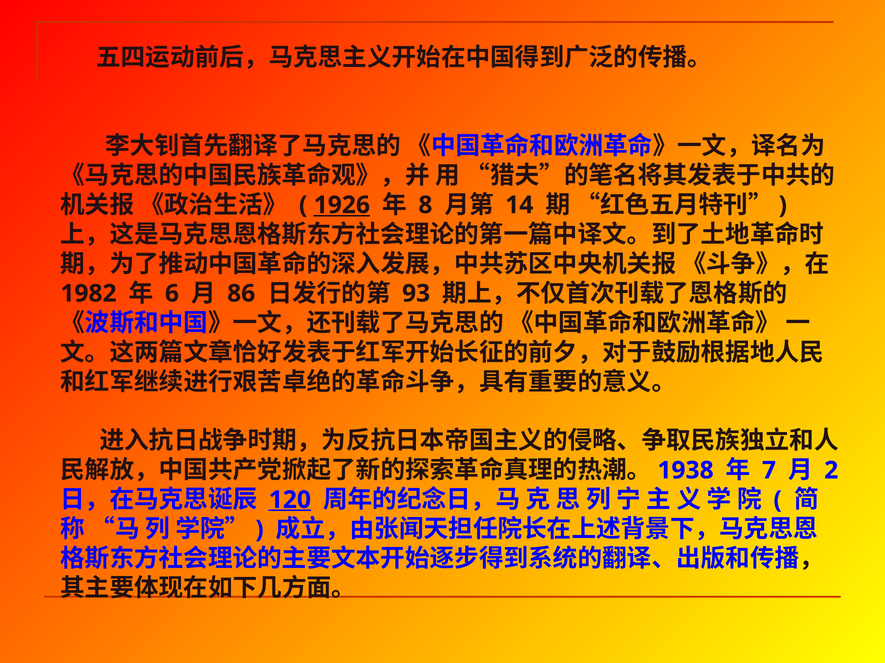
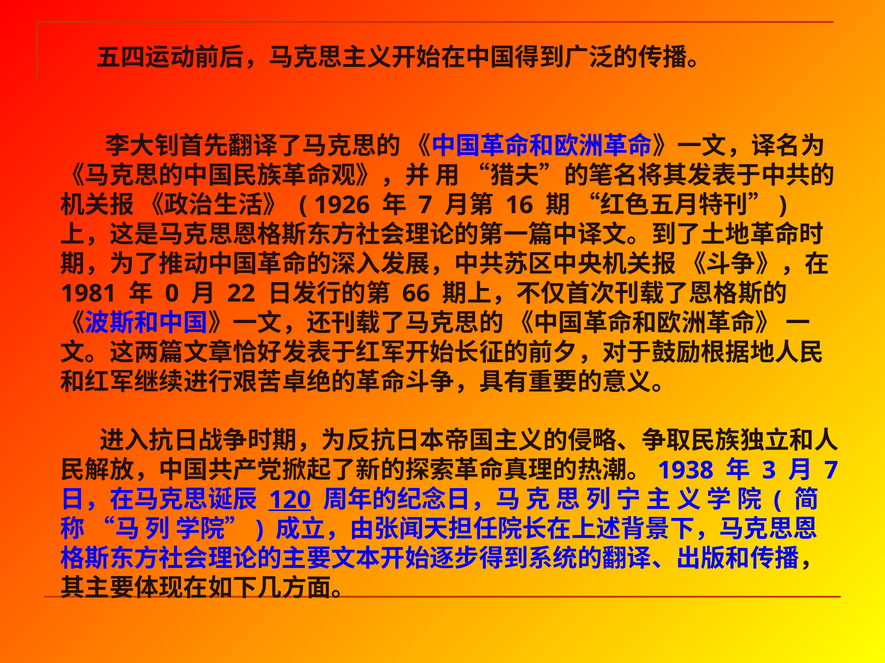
1926 underline: present -> none (342, 205)
8: 8 -> 7 (425, 205)
14: 14 -> 16 (519, 205)
1982: 1982 -> 1981 (88, 294)
6: 6 -> 0 (172, 294)
86: 86 -> 22 (241, 294)
93: 93 -> 66 (416, 294)
7: 7 -> 3 (769, 471)
2: 2 -> 7 (831, 471)
